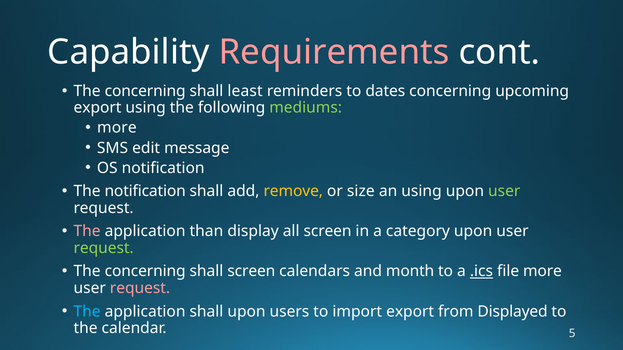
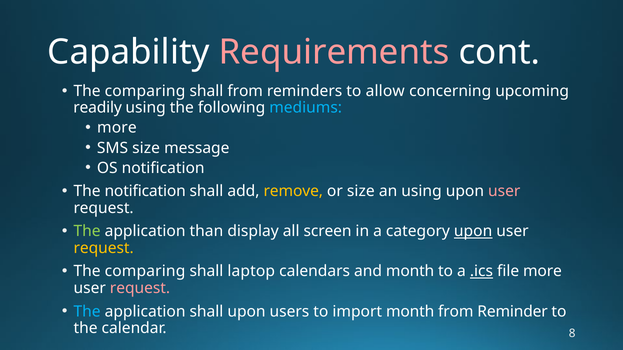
concerning: concerning -> comparing (145, 91)
shall least: least -> from (245, 91)
dates: dates -> allow (385, 91)
export: export -> readily (98, 108)
mediums colour: light green -> light blue (306, 108)
SMS edit: edit -> size (146, 148)
user colour: light green -> pink (504, 191)
The colour: pink -> light green (87, 232)
upon underline: none -> present (473, 232)
request colour: light green -> yellow (104, 248)
concerning: concerning -> comparing (145, 272)
shall screen: screen -> laptop (251, 272)
import export: export -> month (410, 312)
Displayed: Displayed -> Reminder (513, 312)
5: 5 -> 8 (572, 334)
